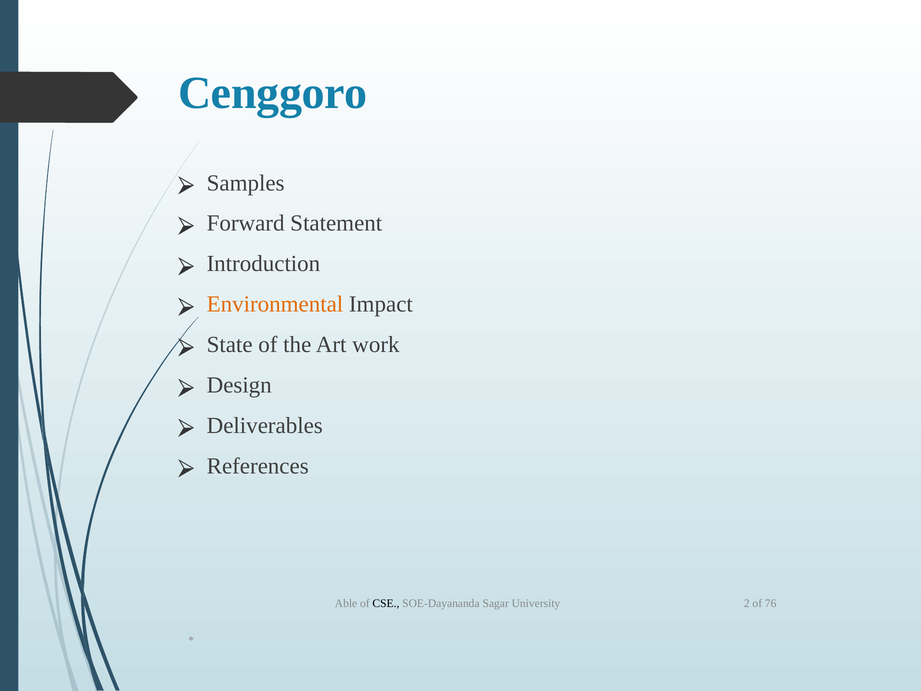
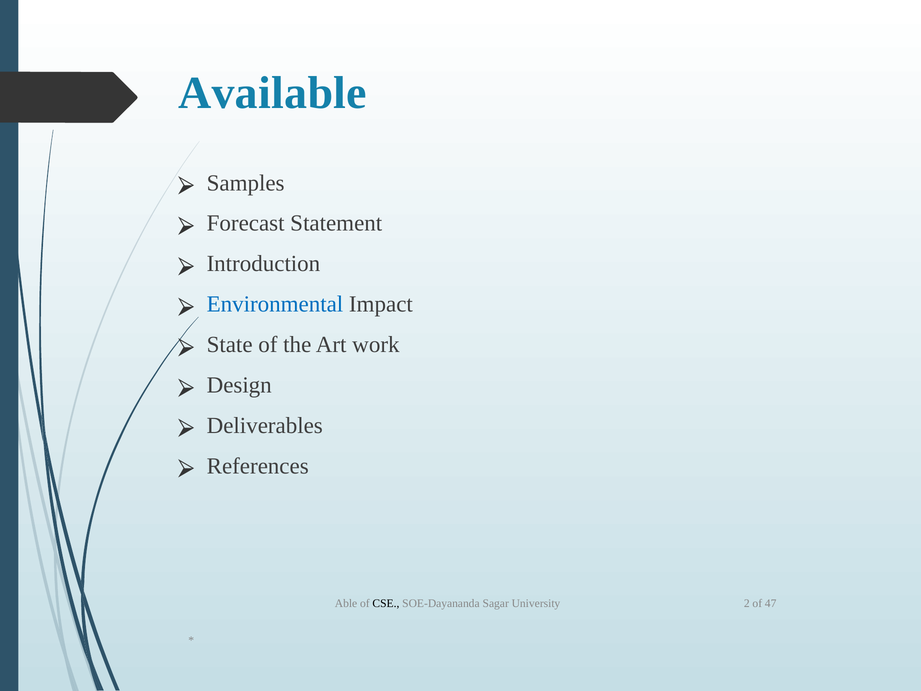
Cenggoro: Cenggoro -> Available (272, 93)
Forward: Forward -> Forecast (246, 223)
Environmental colour: orange -> blue (275, 304)
76: 76 -> 47 (771, 603)
